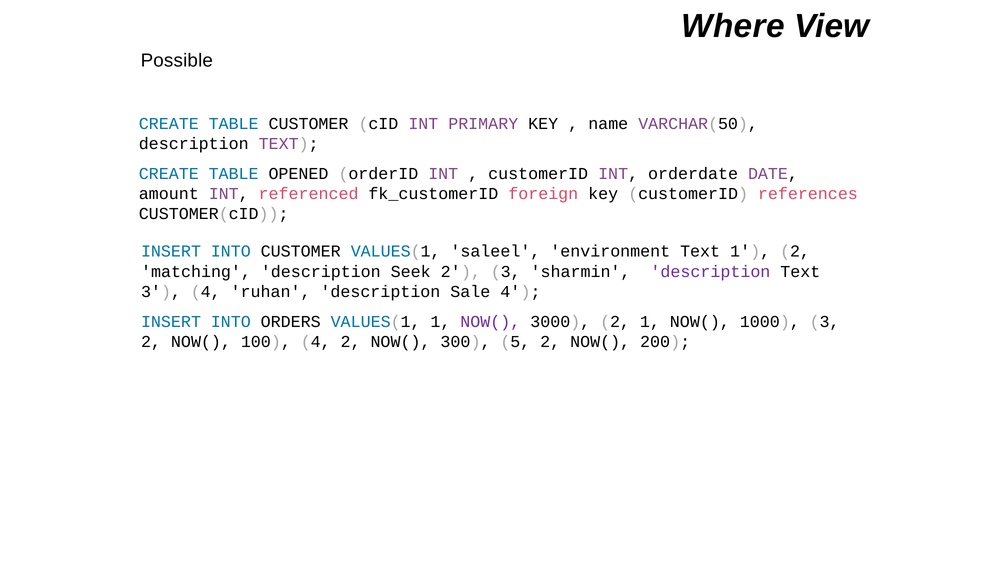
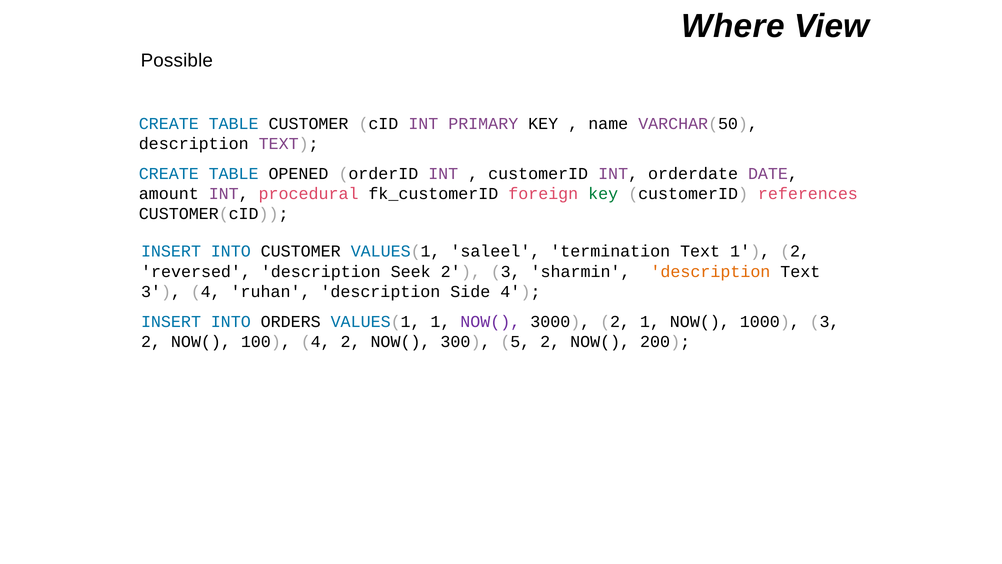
referenced: referenced -> procedural (309, 194)
key colour: black -> green (603, 194)
environment: environment -> termination (610, 251)
matching: matching -> reversed (196, 271)
description colour: purple -> orange (710, 271)
Sale: Sale -> Side (470, 291)
